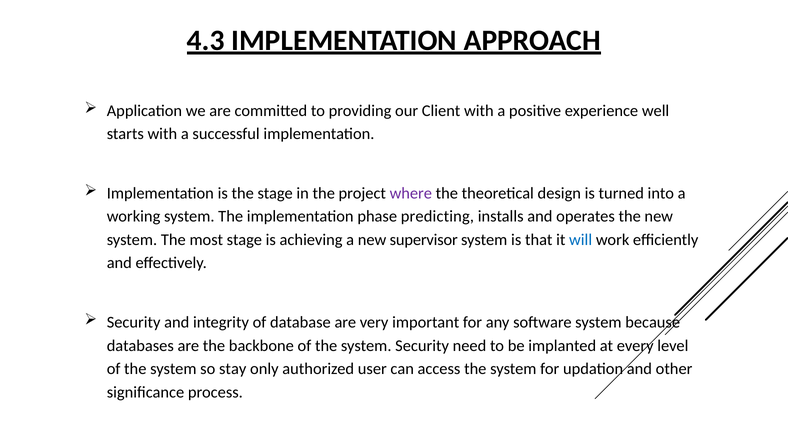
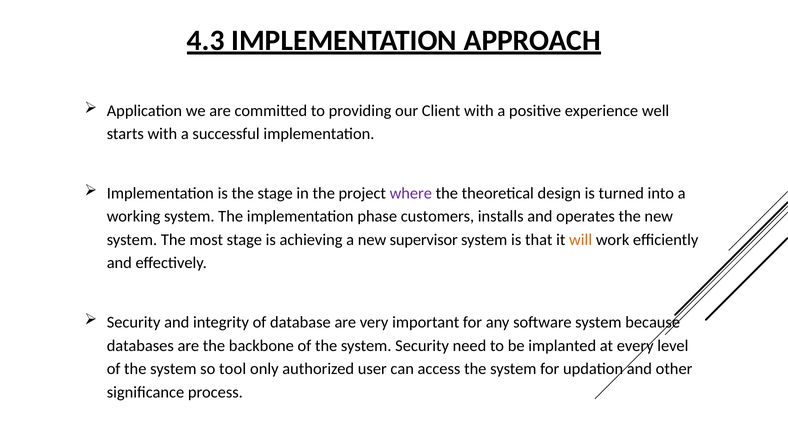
predicting: predicting -> customers (438, 217)
will colour: blue -> orange (581, 240)
stay: stay -> tool (233, 369)
